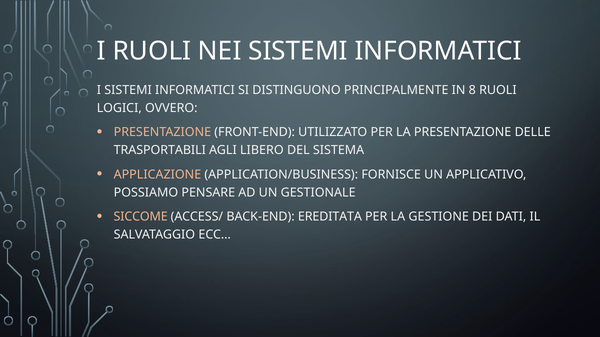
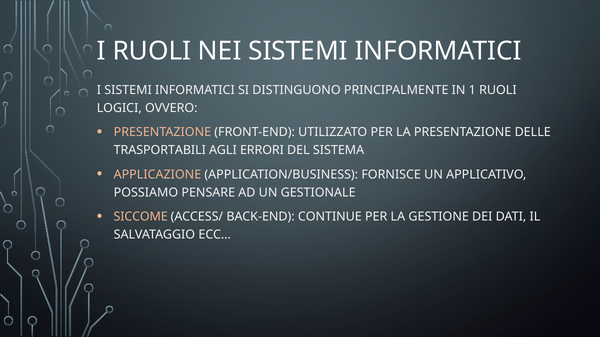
8: 8 -> 1 (472, 90)
LIBERO: LIBERO -> ERRORI (262, 150)
EREDITATA: EREDITATA -> CONTINUE (330, 217)
